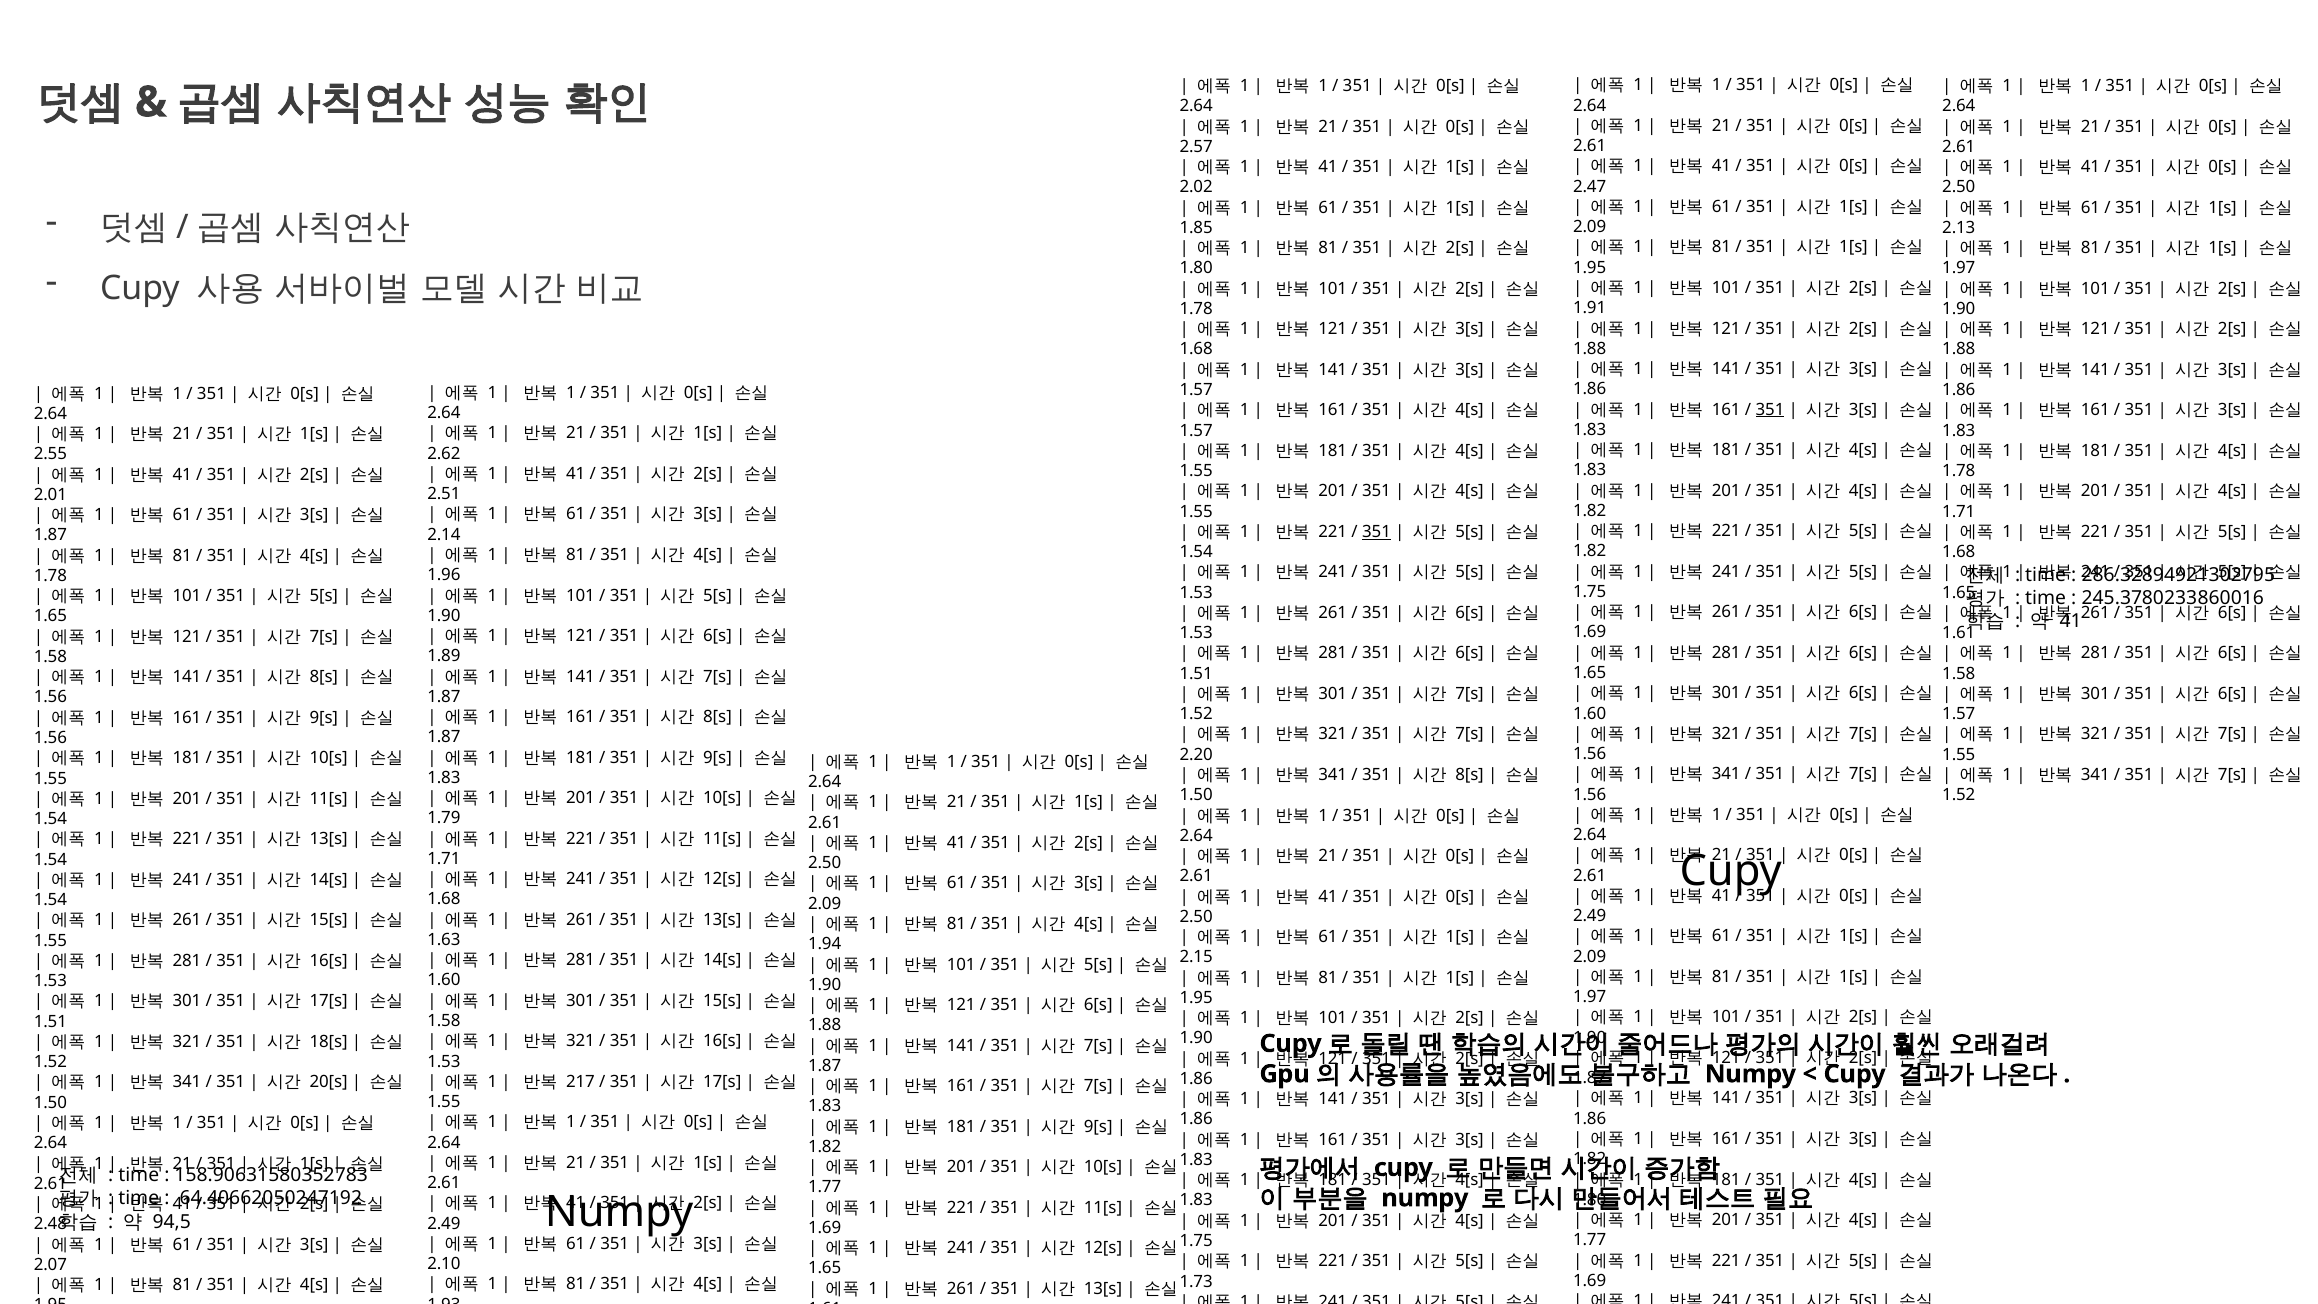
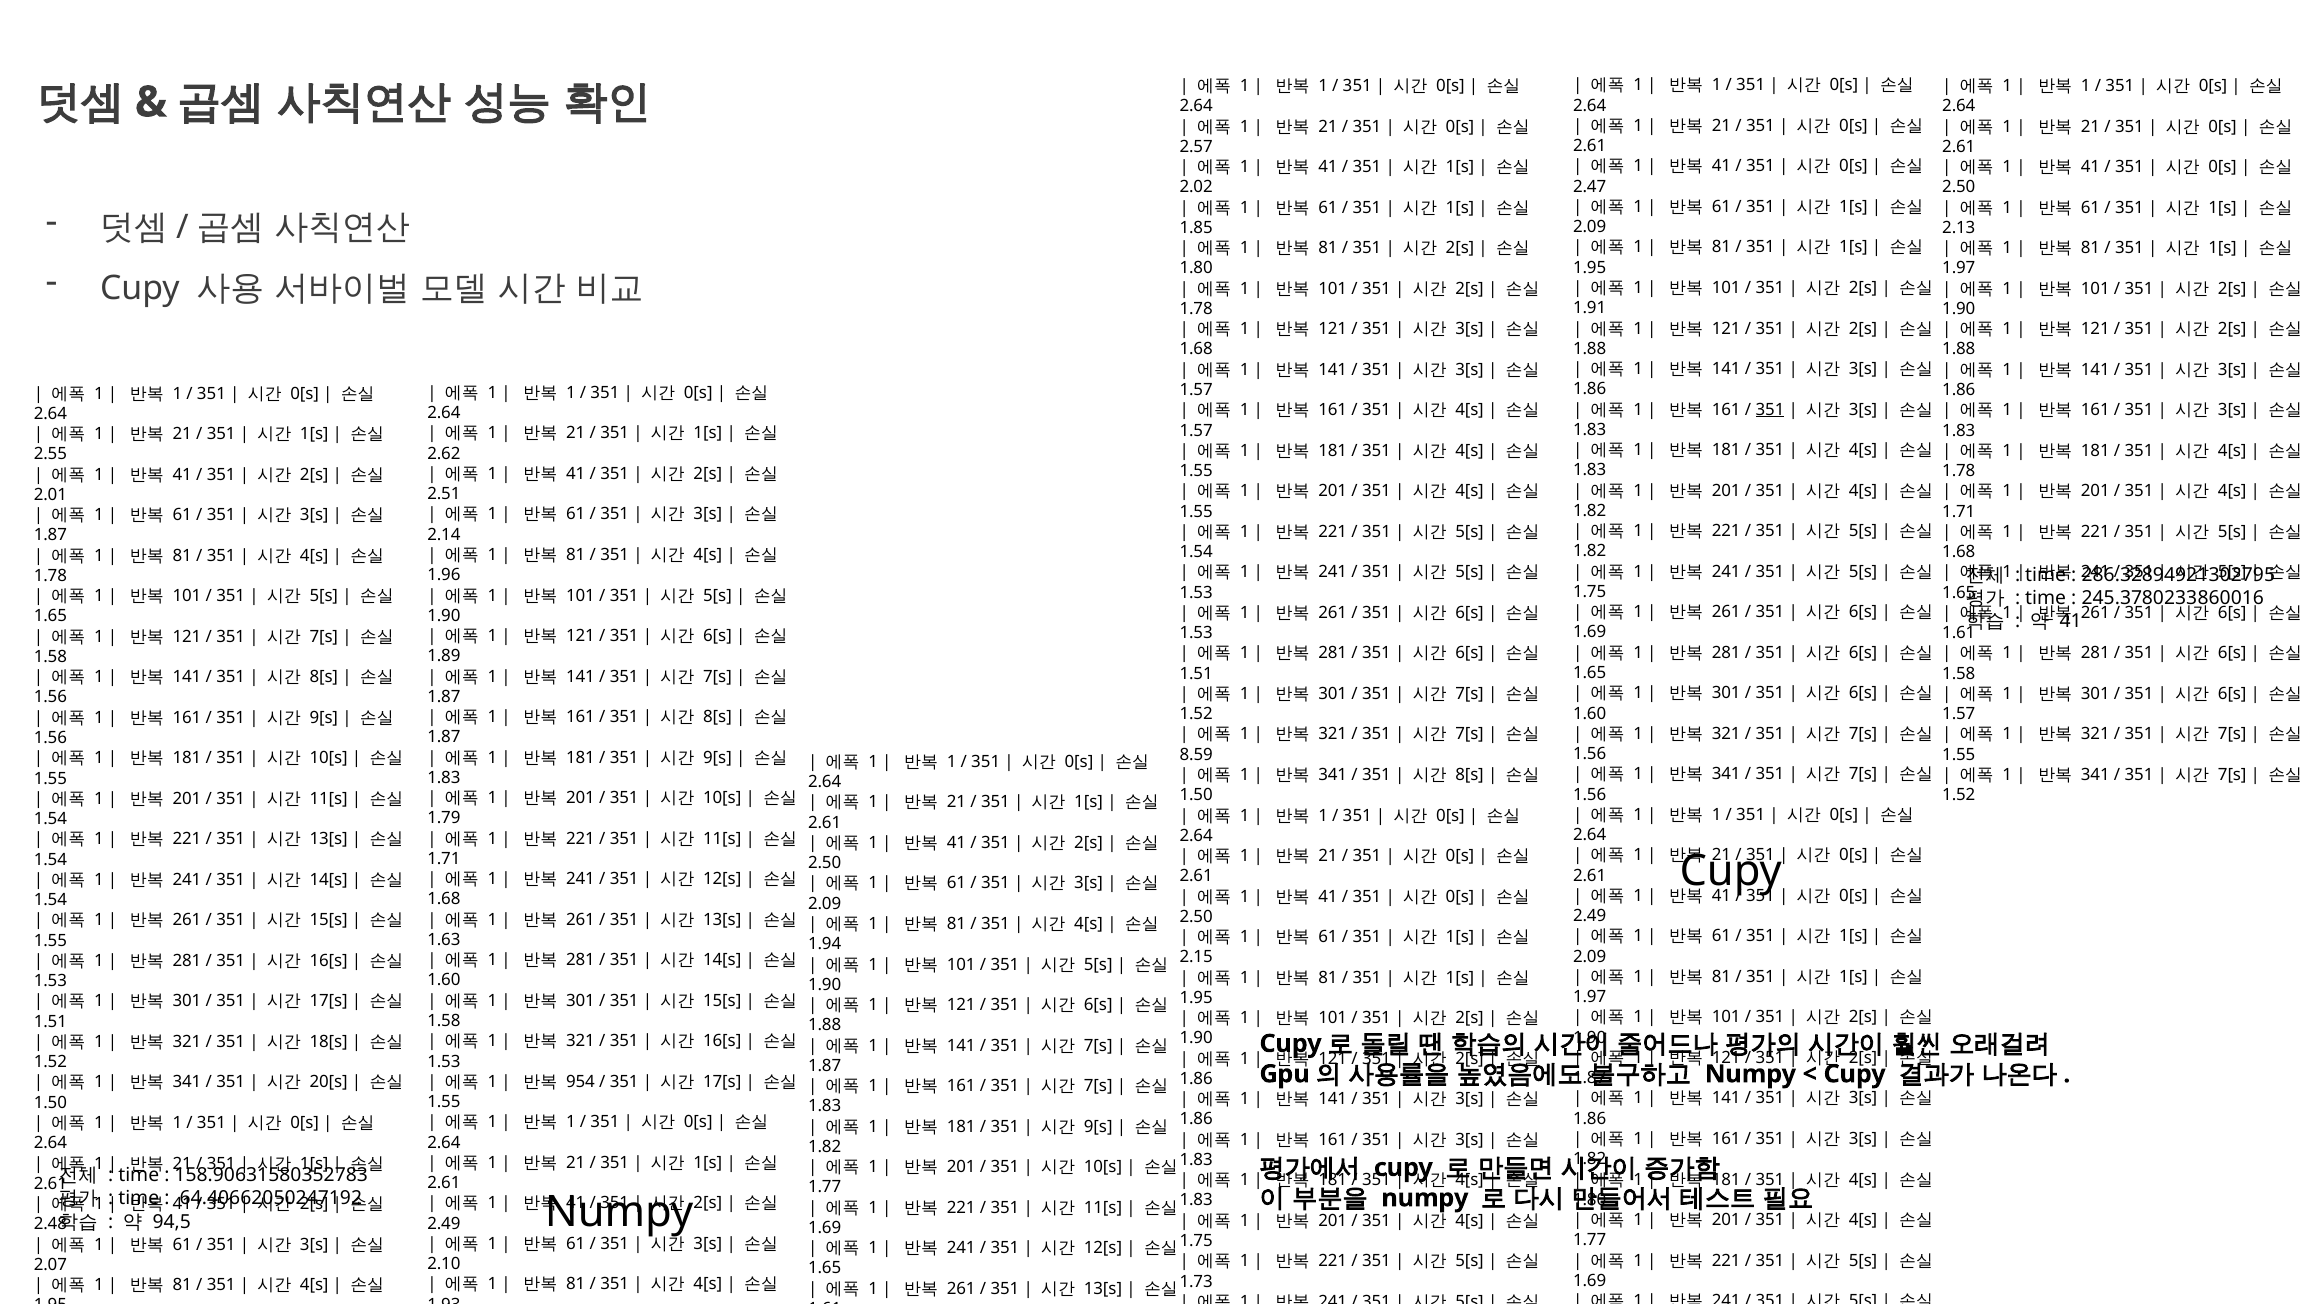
351 underline: present -> none (1376, 532)
2.20: 2.20 -> 8.59 (1196, 755)
217: 217 -> 954 (580, 1082)
